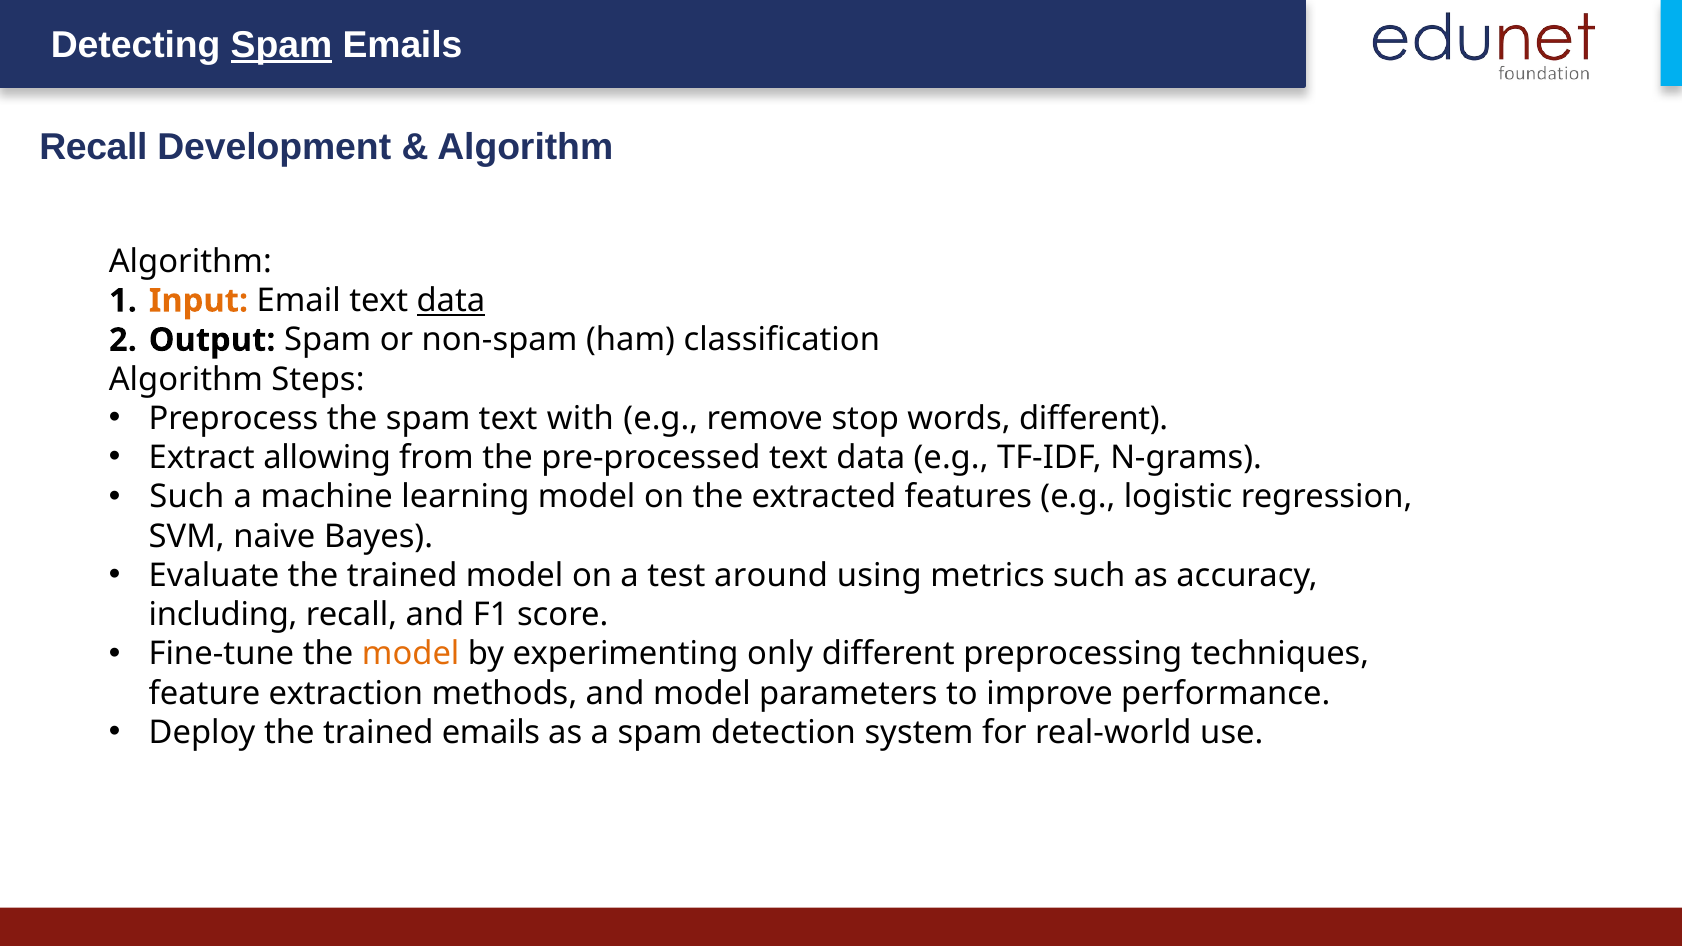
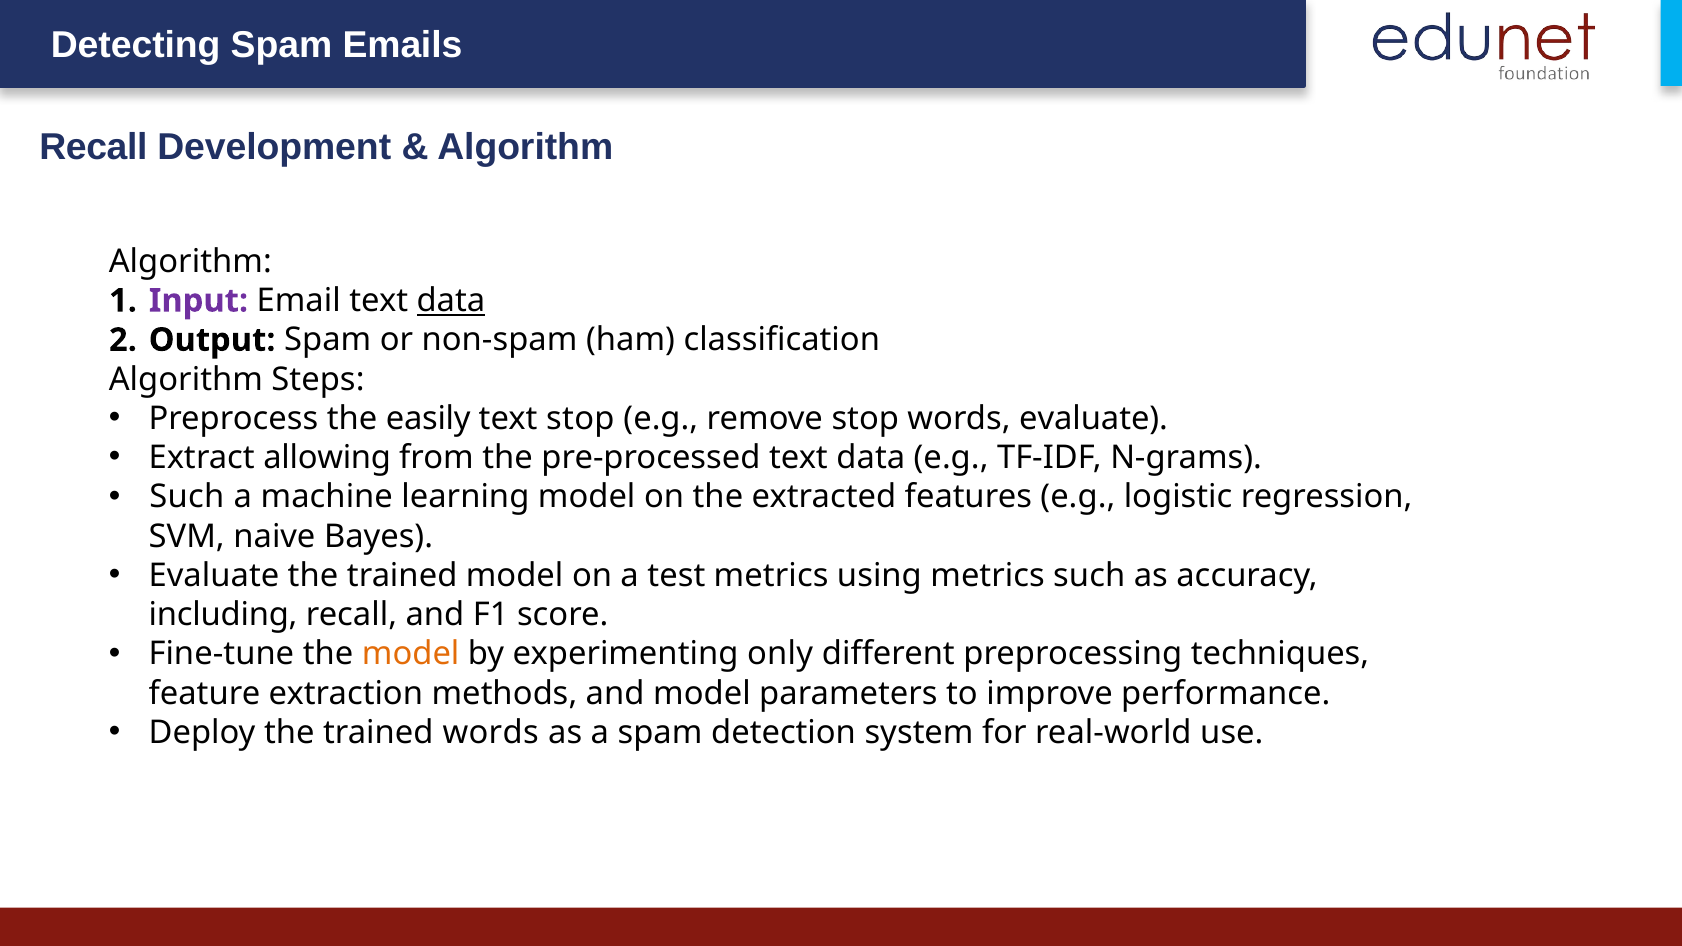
Spam underline: present -> none (281, 45)
Input colour: orange -> purple (198, 301)
the spam: spam -> easily (428, 419)
text with: with -> stop (580, 419)
words different: different -> evaluate (1094, 419)
test around: around -> metrics (771, 576)
trained emails: emails -> words (491, 733)
